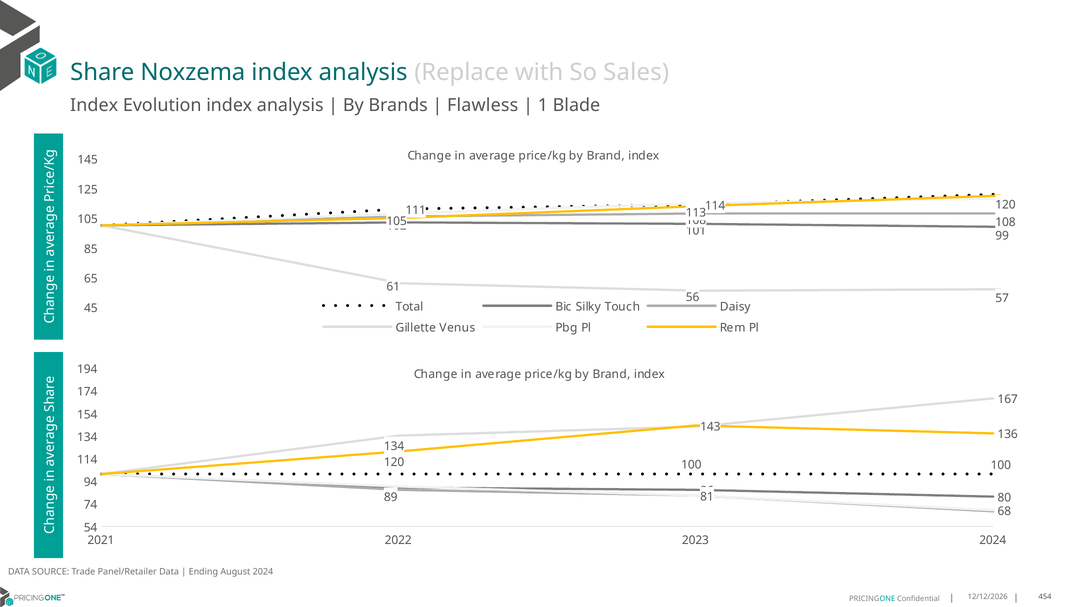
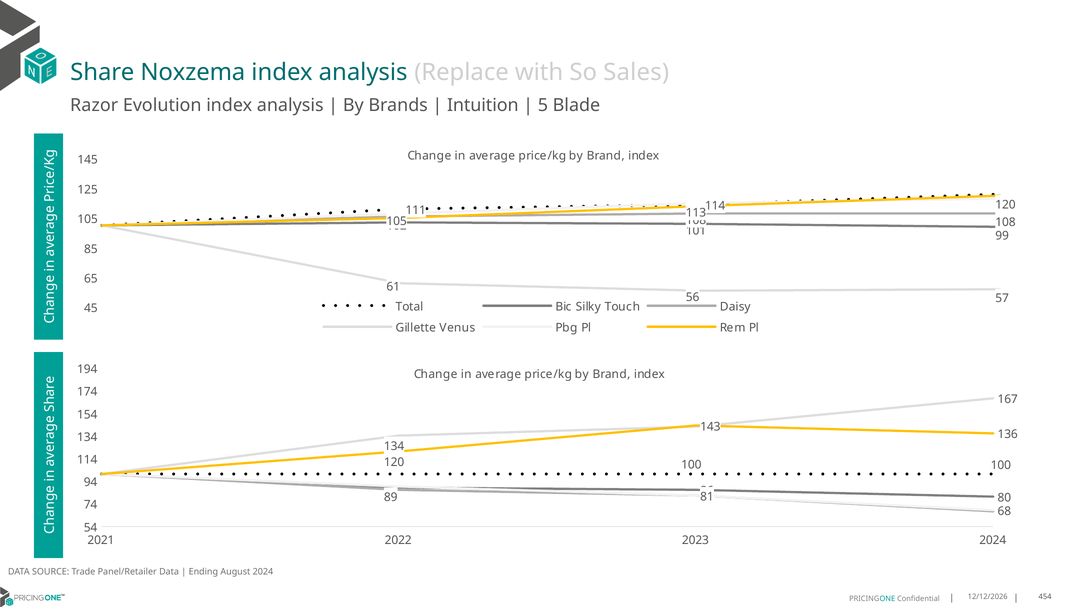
Index: Index -> Razor (94, 105)
Flawless: Flawless -> Intuition (483, 105)
1: 1 -> 5 (543, 105)
